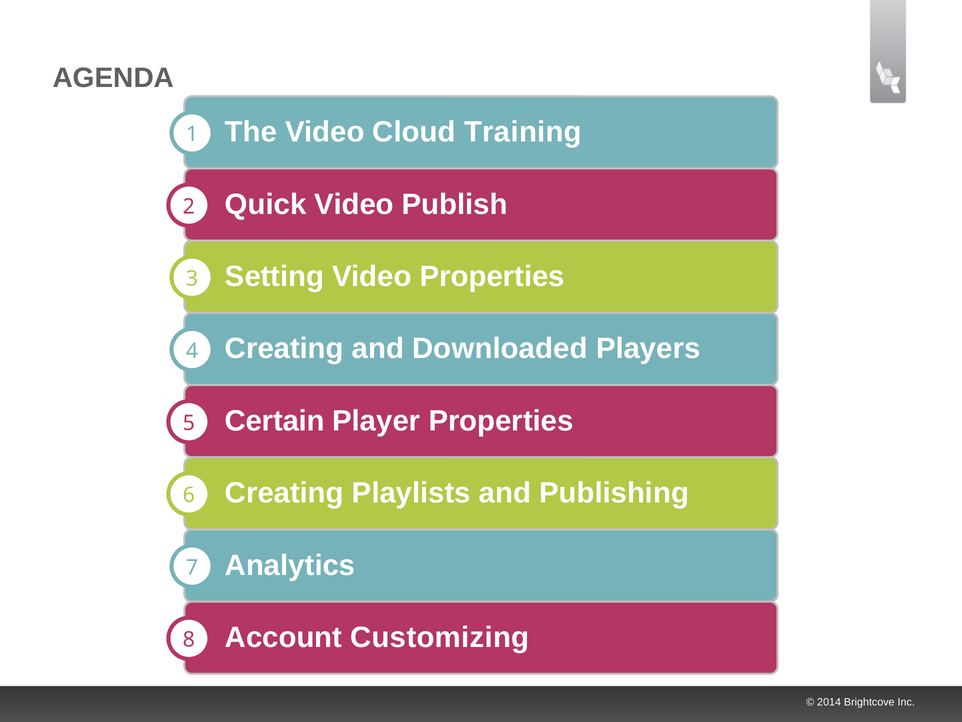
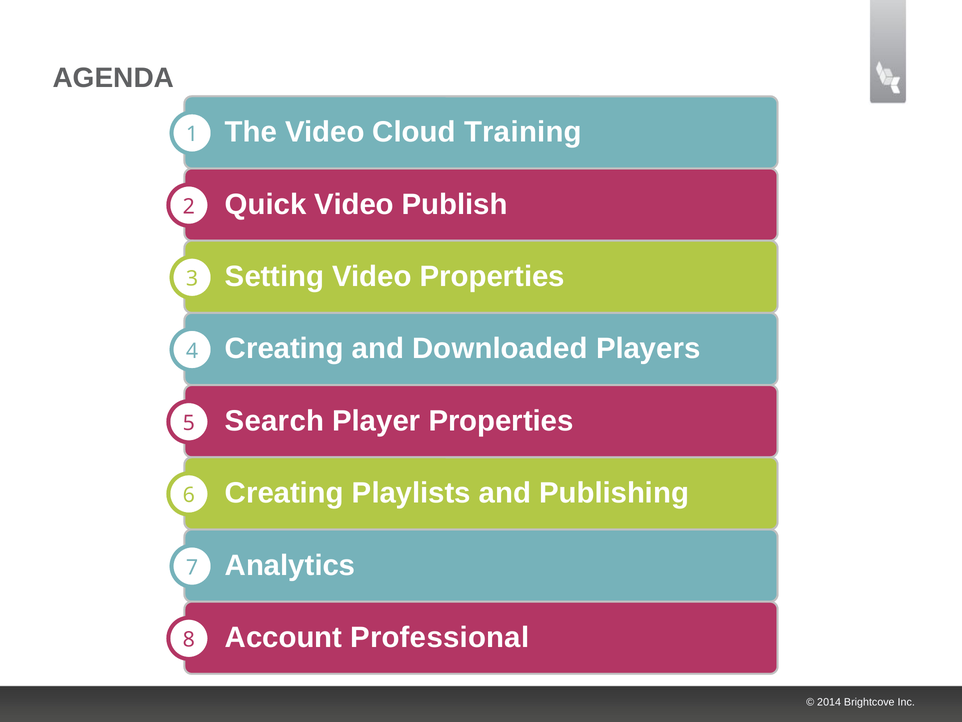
Certain: Certain -> Search (275, 421)
Customizing: Customizing -> Professional (440, 637)
